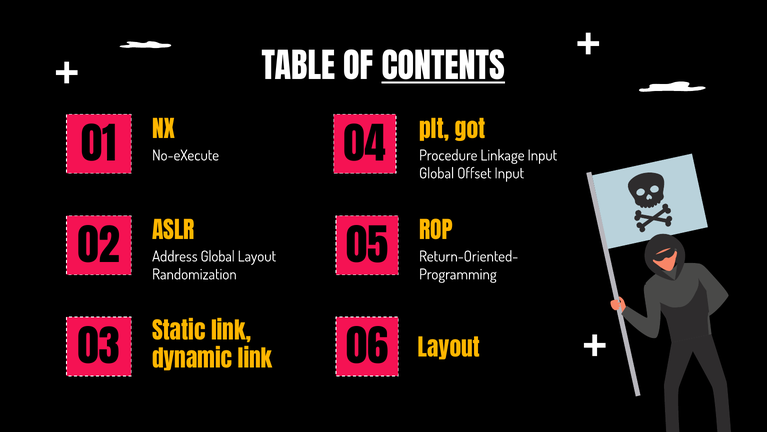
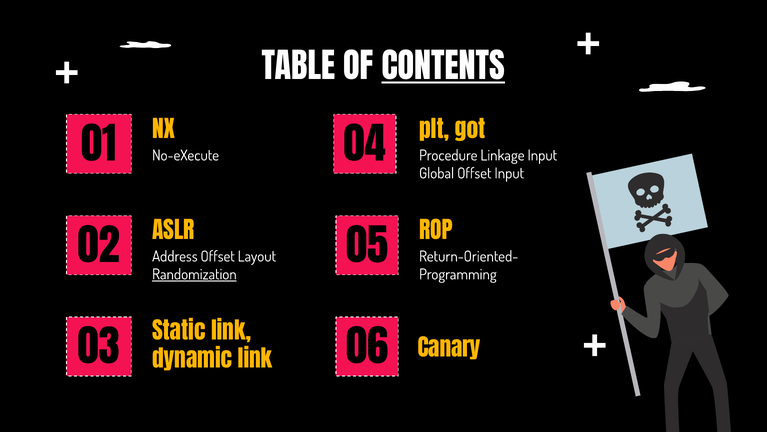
Address Global: Global -> Offset (218, 256)
Randomization underline: none -> present (194, 274)
Layout: Layout -> Canary (449, 349)
